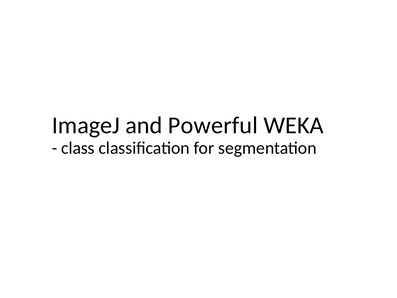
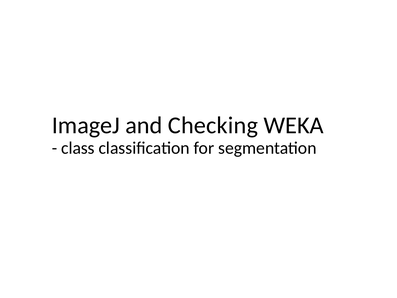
Powerful: Powerful -> Checking (213, 125)
